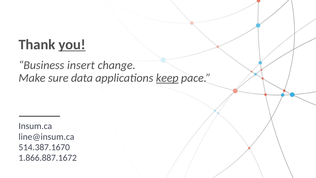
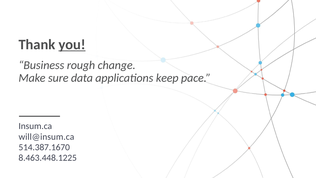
insert: insert -> rough (81, 65)
keep underline: present -> none (167, 78)
line@insum.ca: line@insum.ca -> will@insum.ca (46, 137)
1.866.887.1672: 1.866.887.1672 -> 8.463.448.1225 (48, 158)
